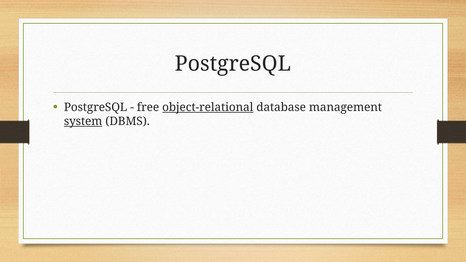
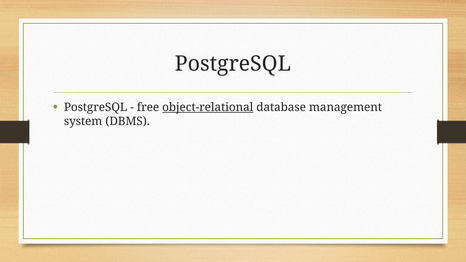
system underline: present -> none (83, 121)
